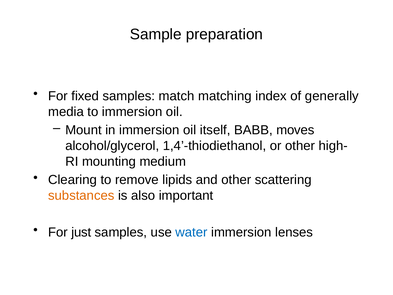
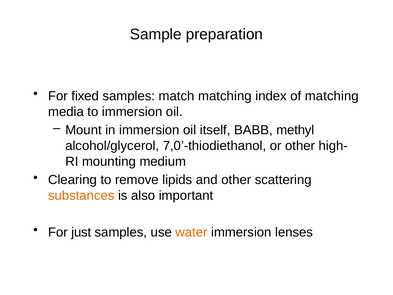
of generally: generally -> matching (332, 96)
moves: moves -> methyl (295, 130)
1,4’-thiodiethanol: 1,4’-thiodiethanol -> 7,0’-thiodiethanol (215, 146)
water colour: blue -> orange (191, 232)
